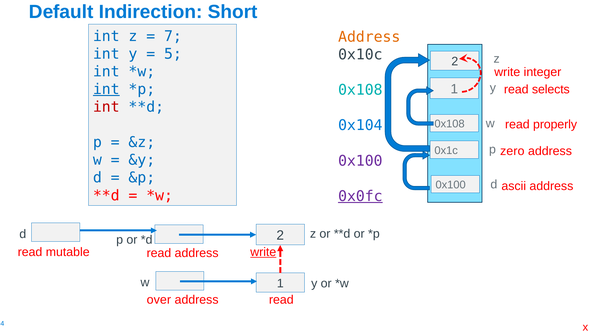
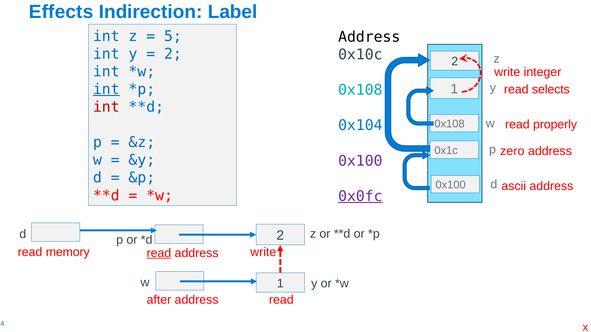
Default: Default -> Effects (61, 12)
Short: Short -> Label (233, 12)
7: 7 -> 5 (173, 36)
Address colour: orange -> black (369, 37)
5: 5 -> 2 (173, 54)
mutable: mutable -> memory (68, 252)
write underline: present -> none (263, 252)
read underline: none -> present (159, 253)
over: over -> after (159, 300)
